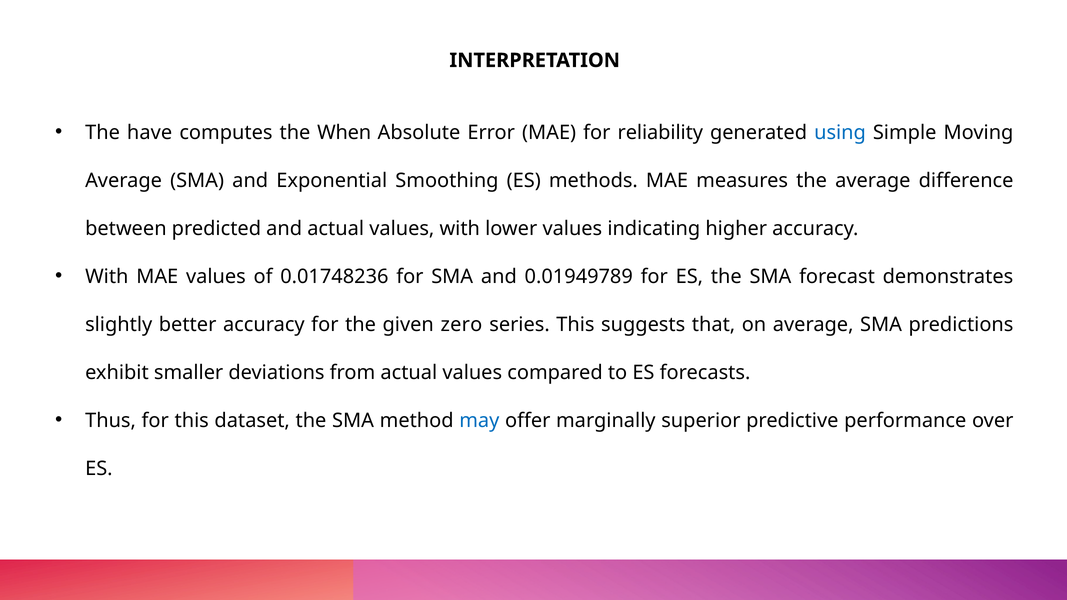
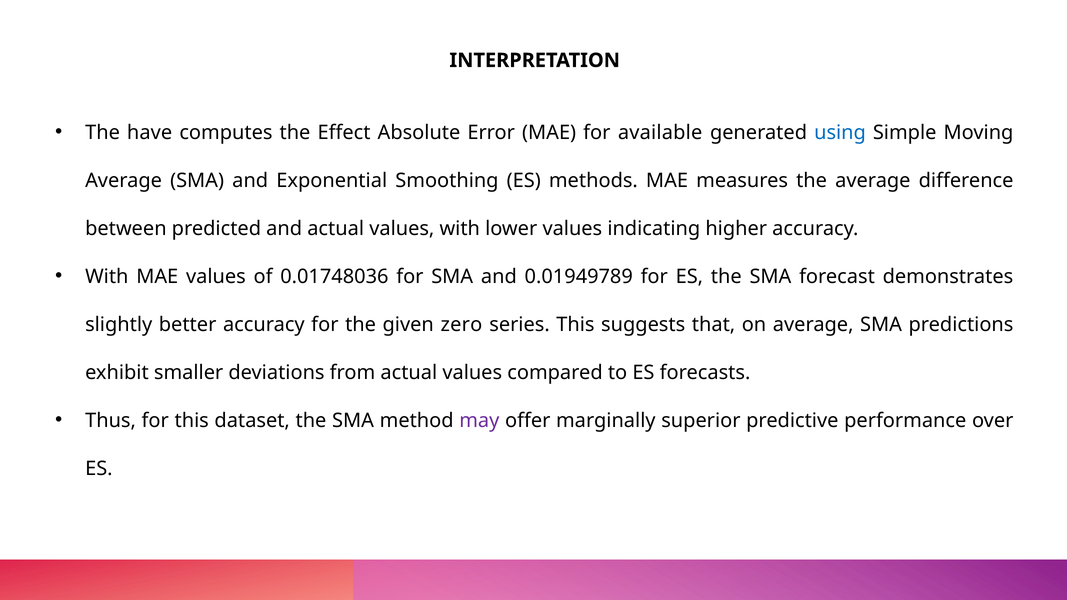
When: When -> Effect (344, 132)
reliability: reliability -> available (660, 132)
0.01748236: 0.01748236 -> 0.01748036 (334, 277)
may colour: blue -> purple (479, 421)
